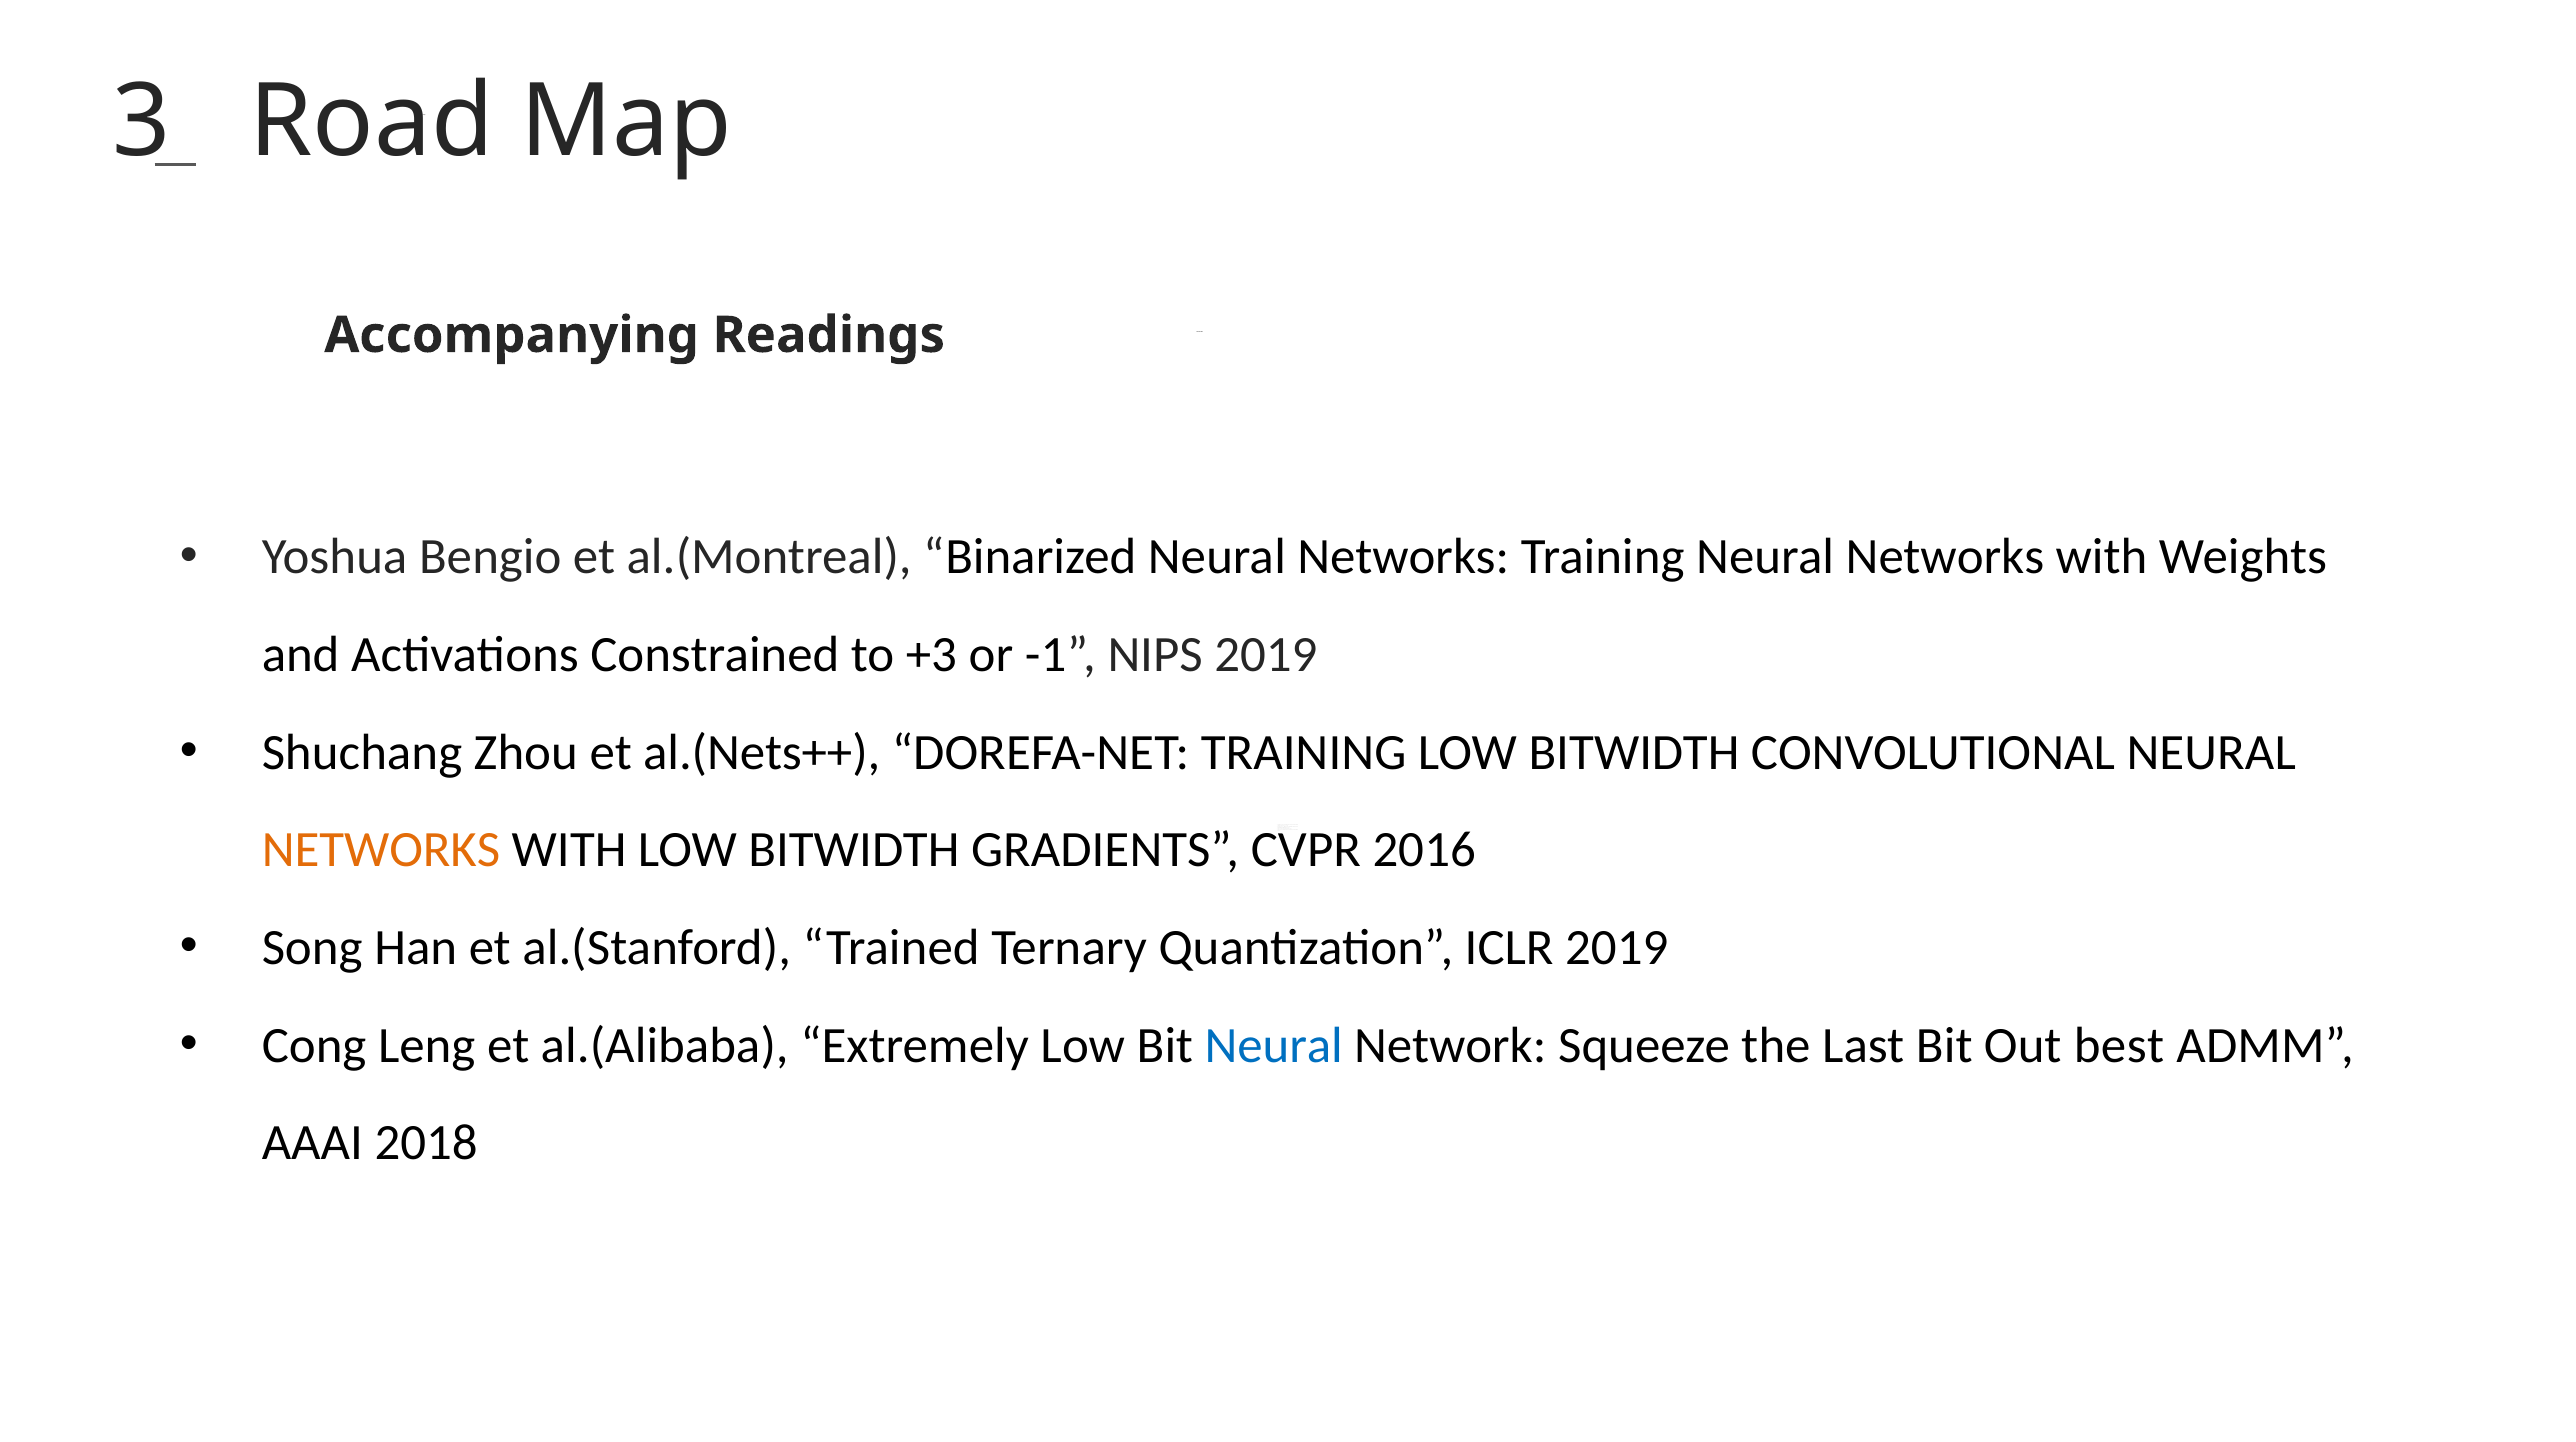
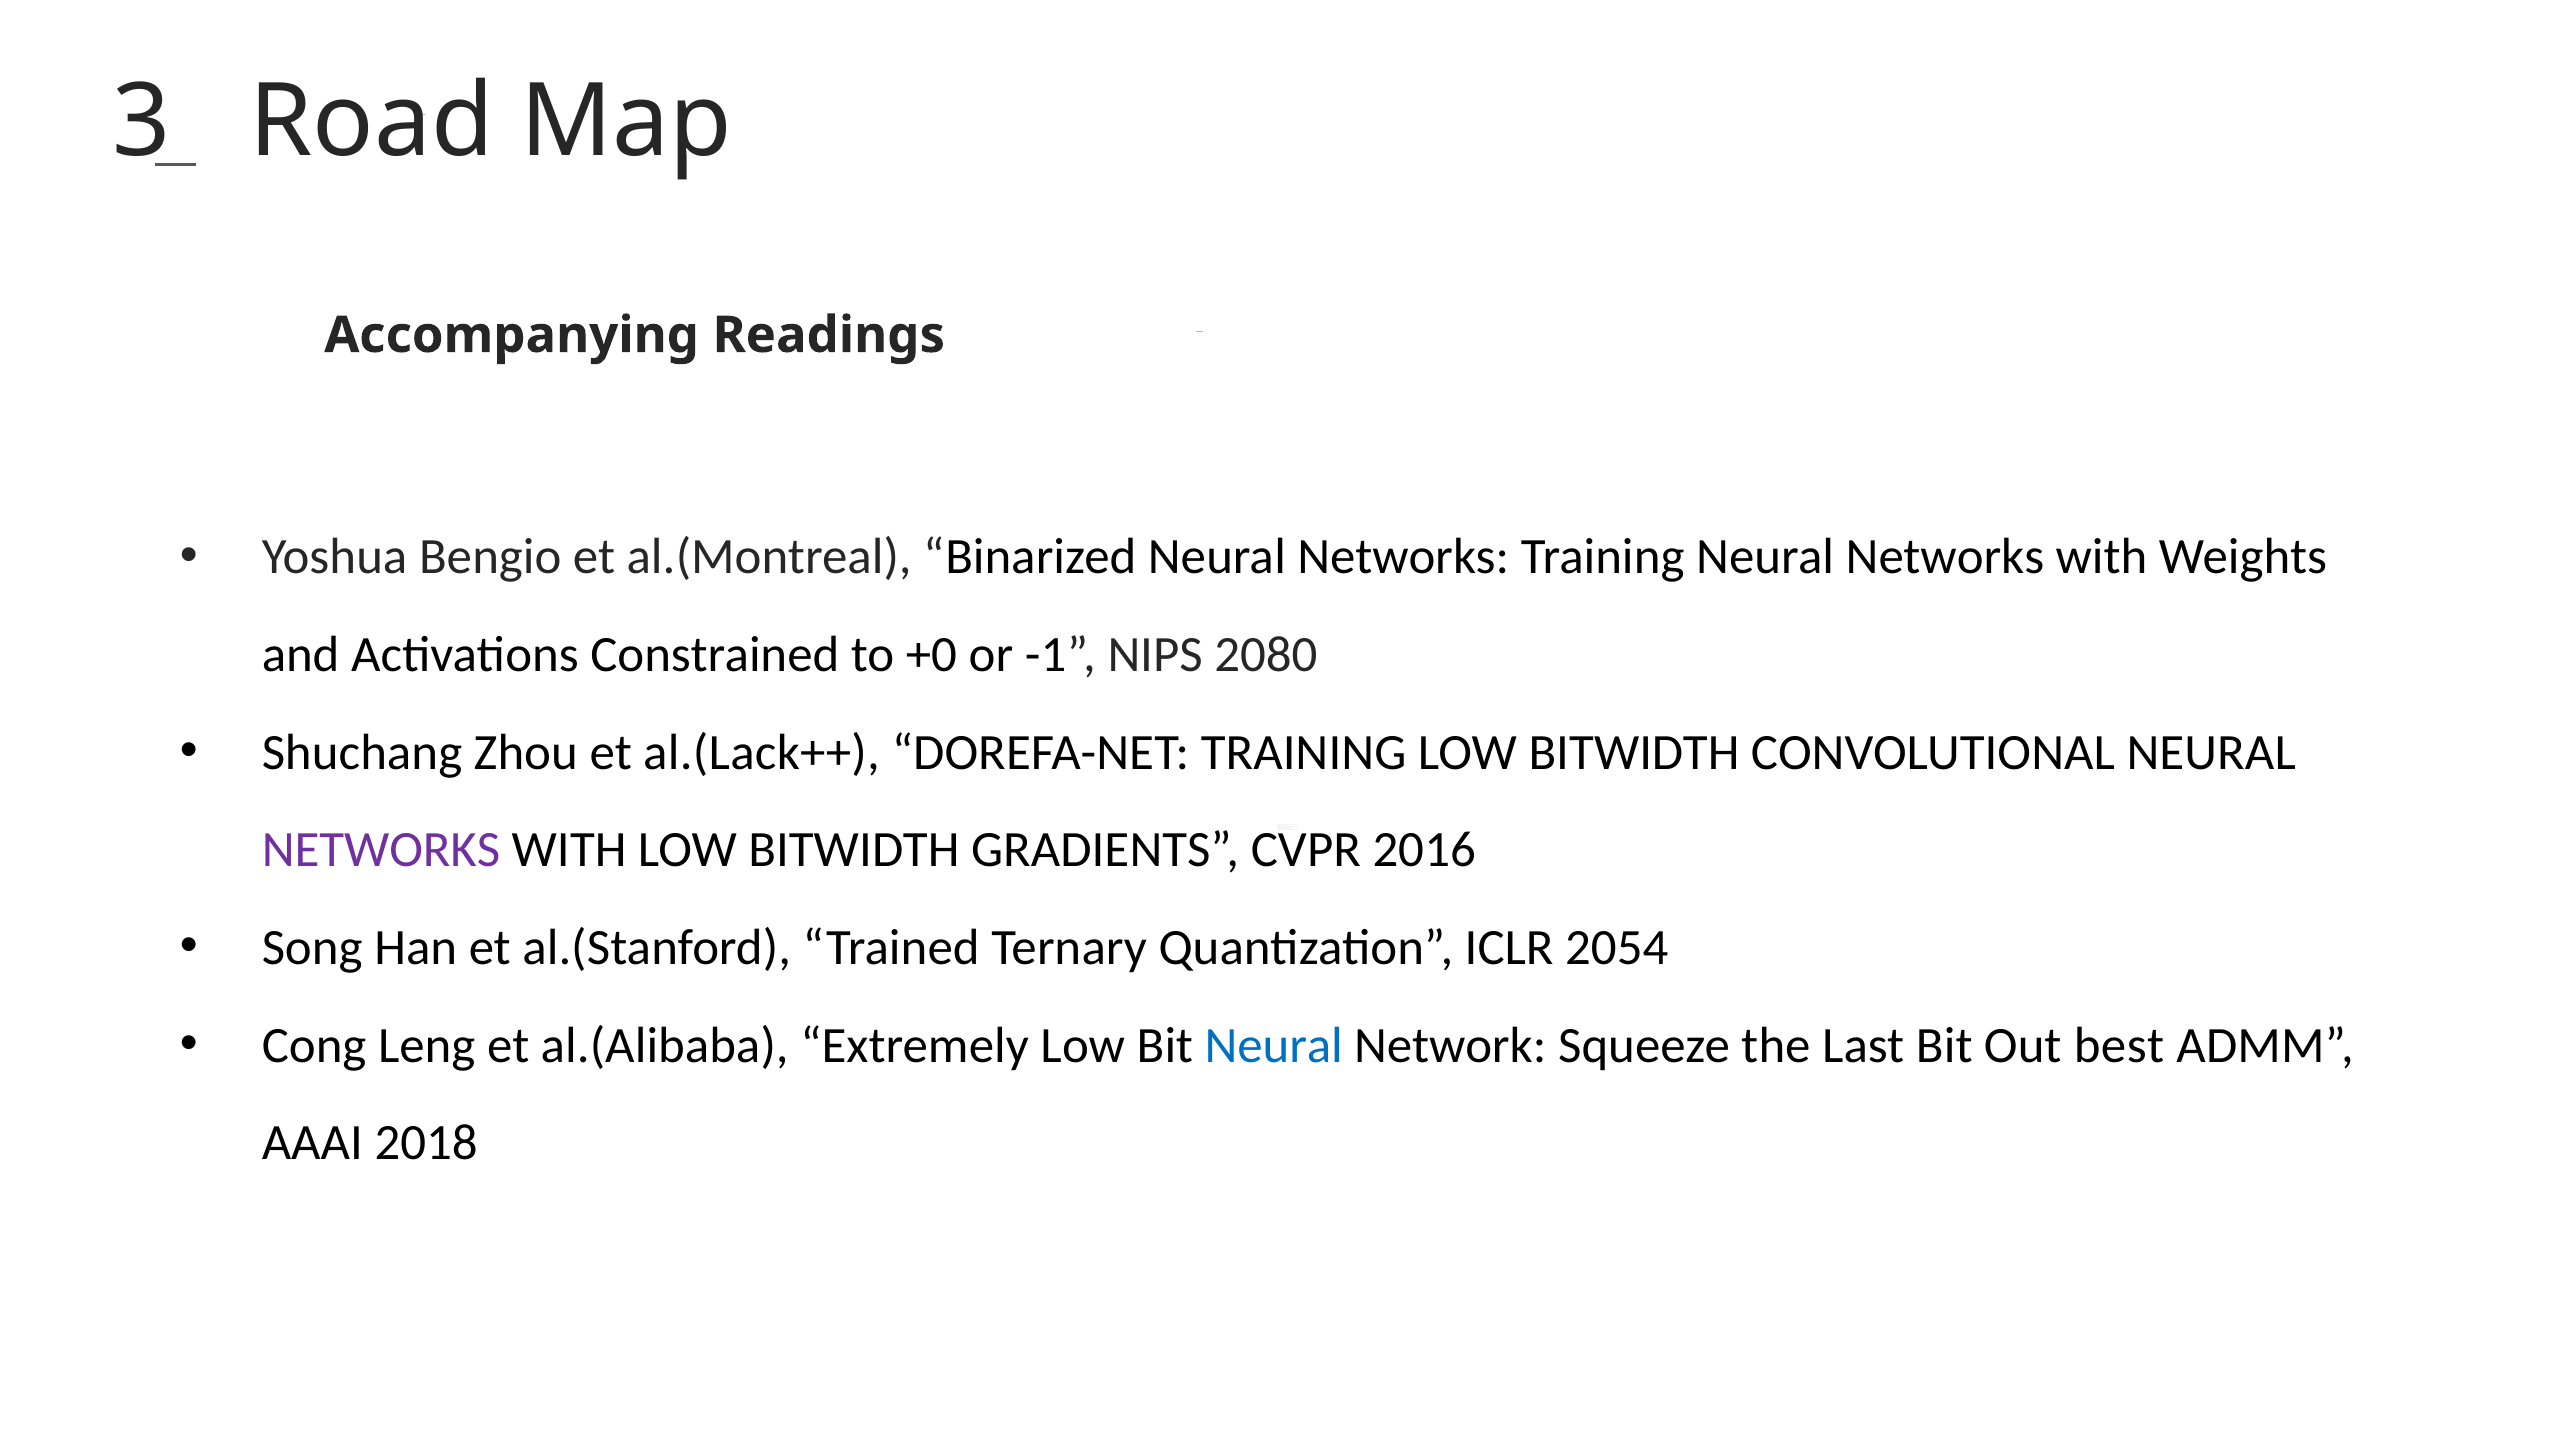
+3: +3 -> +0 (931, 655)
NIPS 2019: 2019 -> 2080 (1266, 655)
al.(Nets++: al.(Nets++ -> al.(Lack++ (762, 753)
NETWORKS colour: orange -> purple (381, 850)
ICLR 2019: 2019 -> 2054 (1617, 948)
